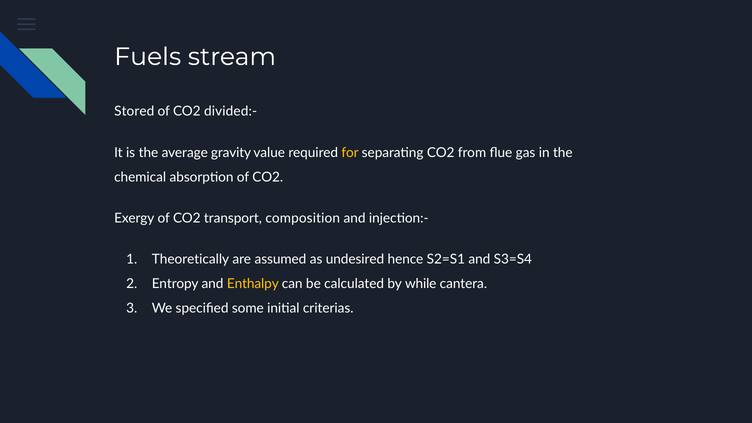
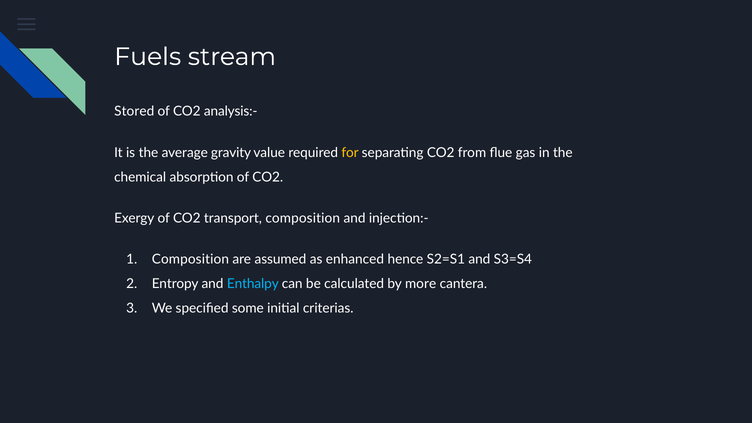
divided:-: divided:- -> analysis:- (231, 111)
Theoretically: Theoretically -> Composition (190, 259)
undesired: undesired -> enhanced (355, 259)
Enthalpy colour: yellow -> light blue (253, 284)
while: while -> more (421, 284)
